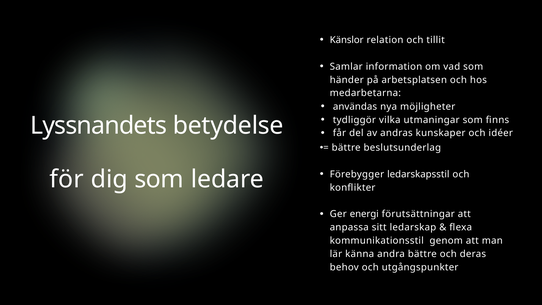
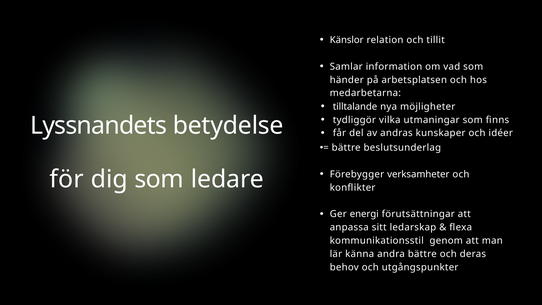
användas: användas -> tilltalande (355, 107)
ledarskapsstil: ledarskapsstil -> verksamheter (418, 174)
